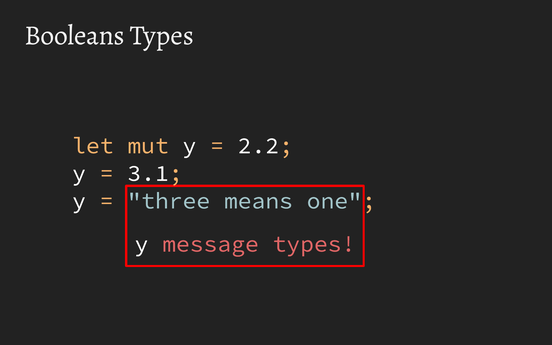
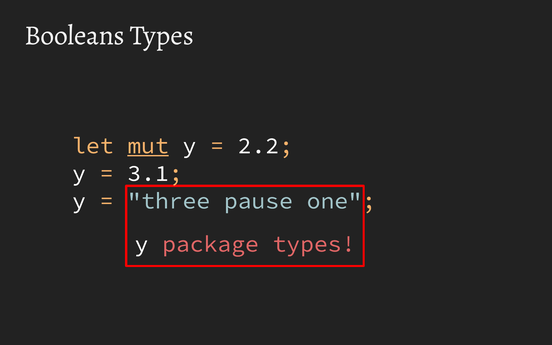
mut underline: none -> present (148, 146)
means: means -> pause (258, 201)
message: message -> package (210, 244)
